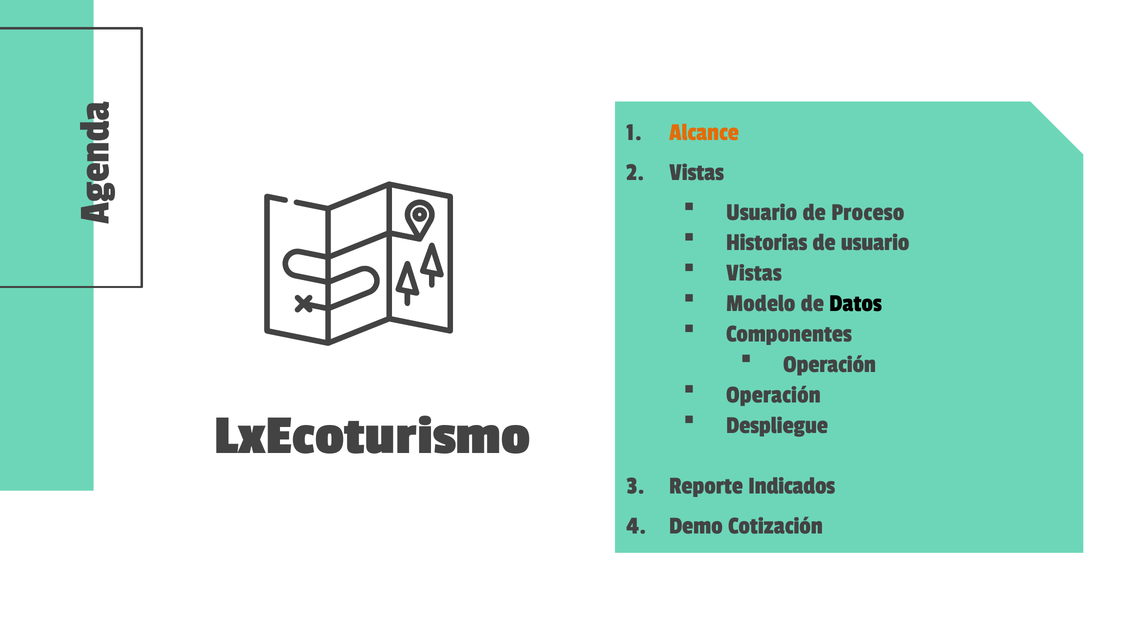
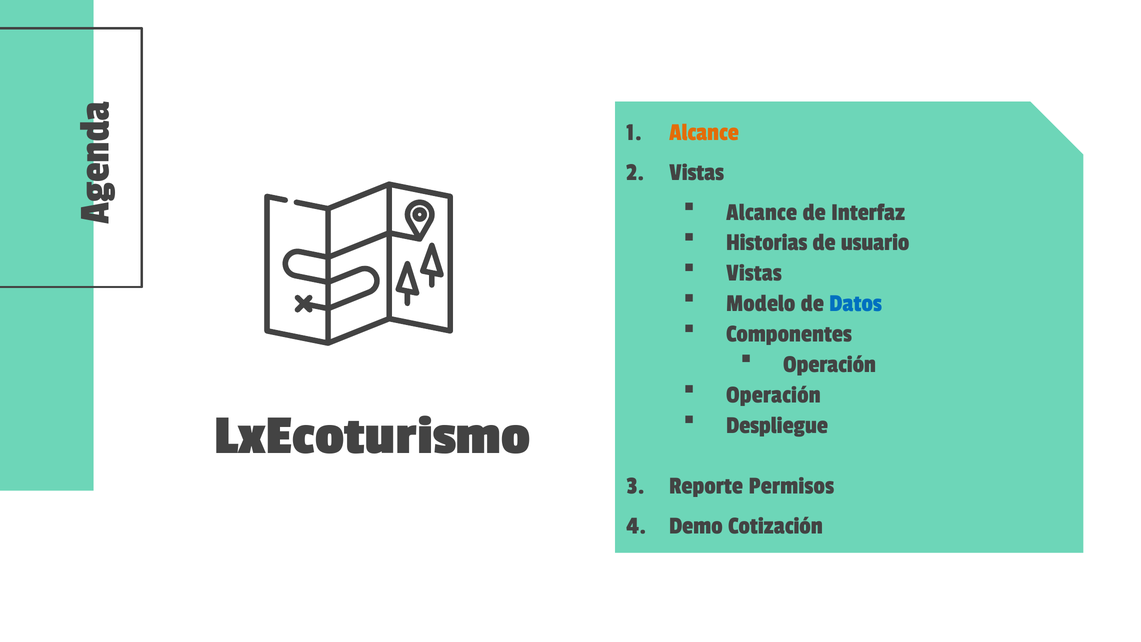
Usuario: Usuario -> Alcance (762, 212)
Proceso: Proceso -> Interfaz (868, 212)
Datos colour: black -> blue (855, 303)
Indicados: Indicados -> Permisos (791, 485)
